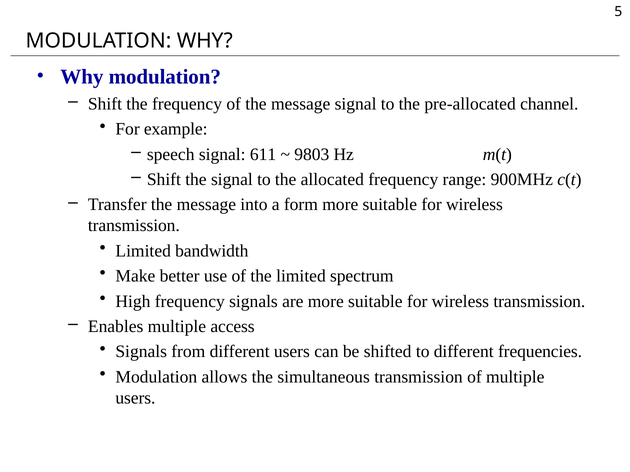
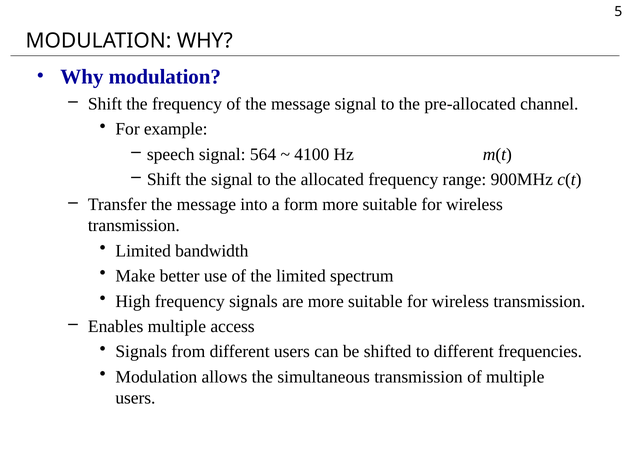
611: 611 -> 564 (263, 154)
9803: 9803 -> 4100 (312, 154)
